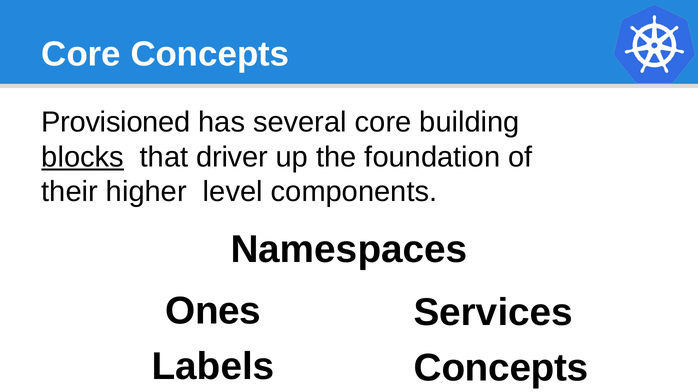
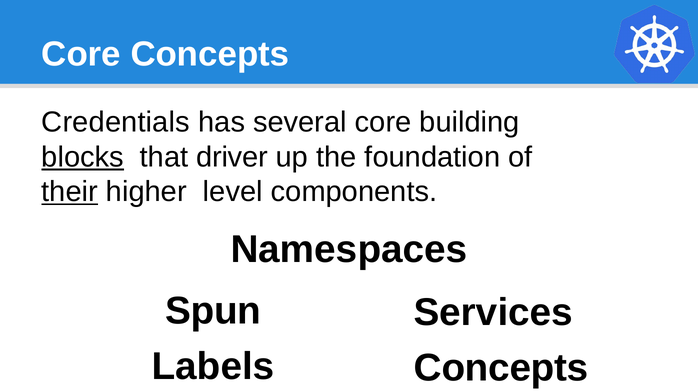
Provisioned: Provisioned -> Credentials (116, 122)
their underline: none -> present (70, 192)
Ones: Ones -> Spun (213, 312)
